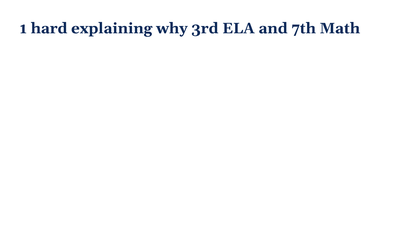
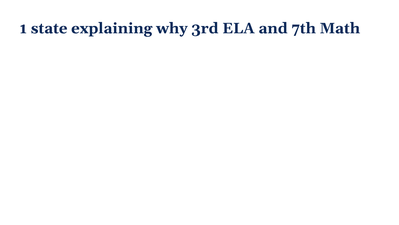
hard: hard -> state (49, 28)
